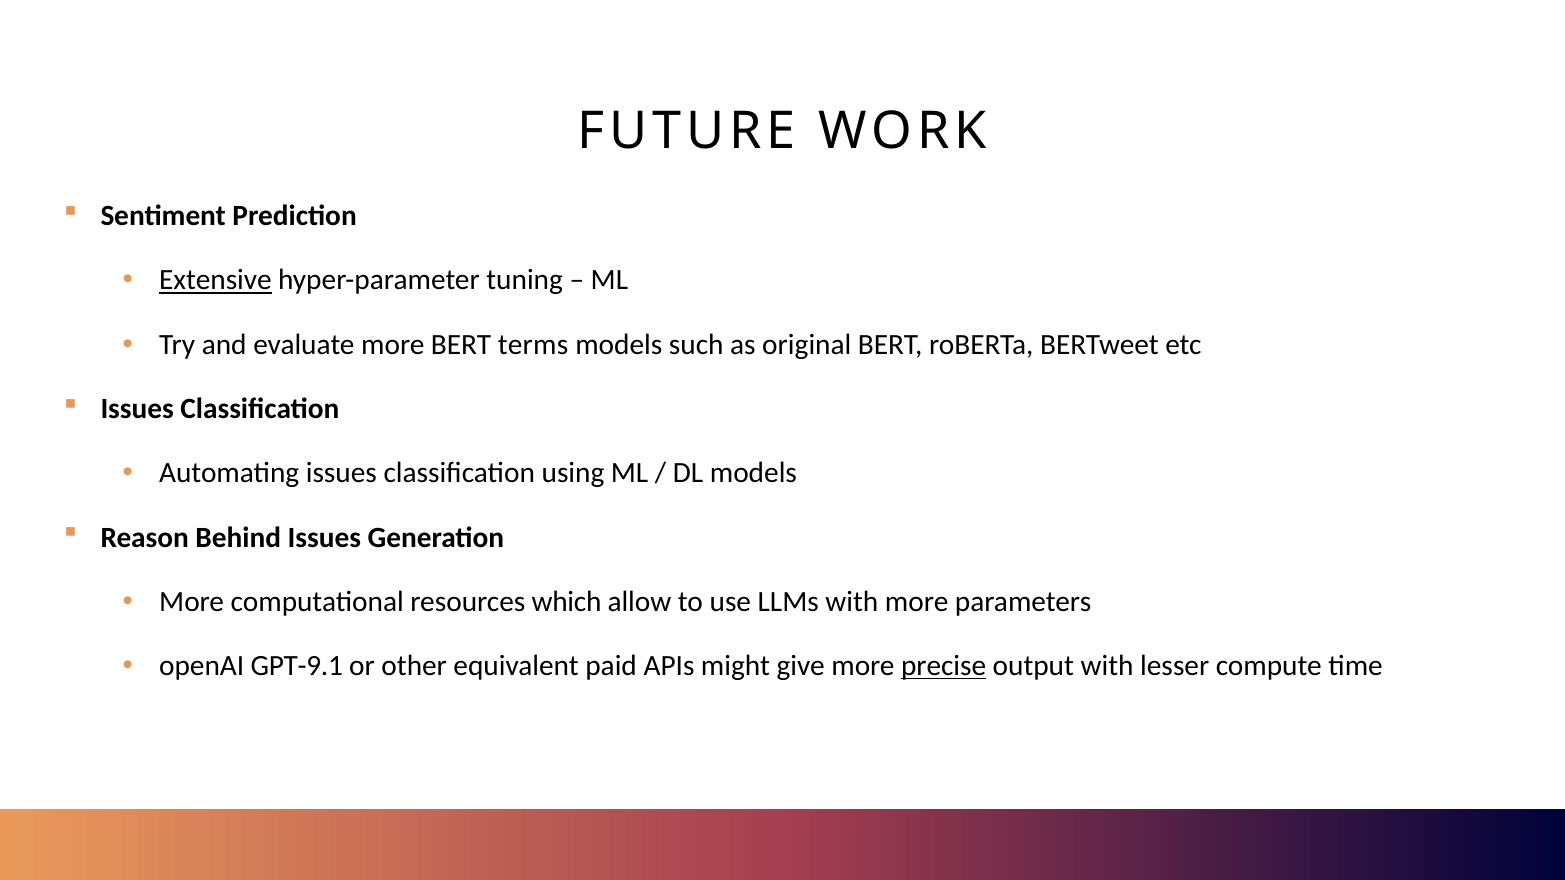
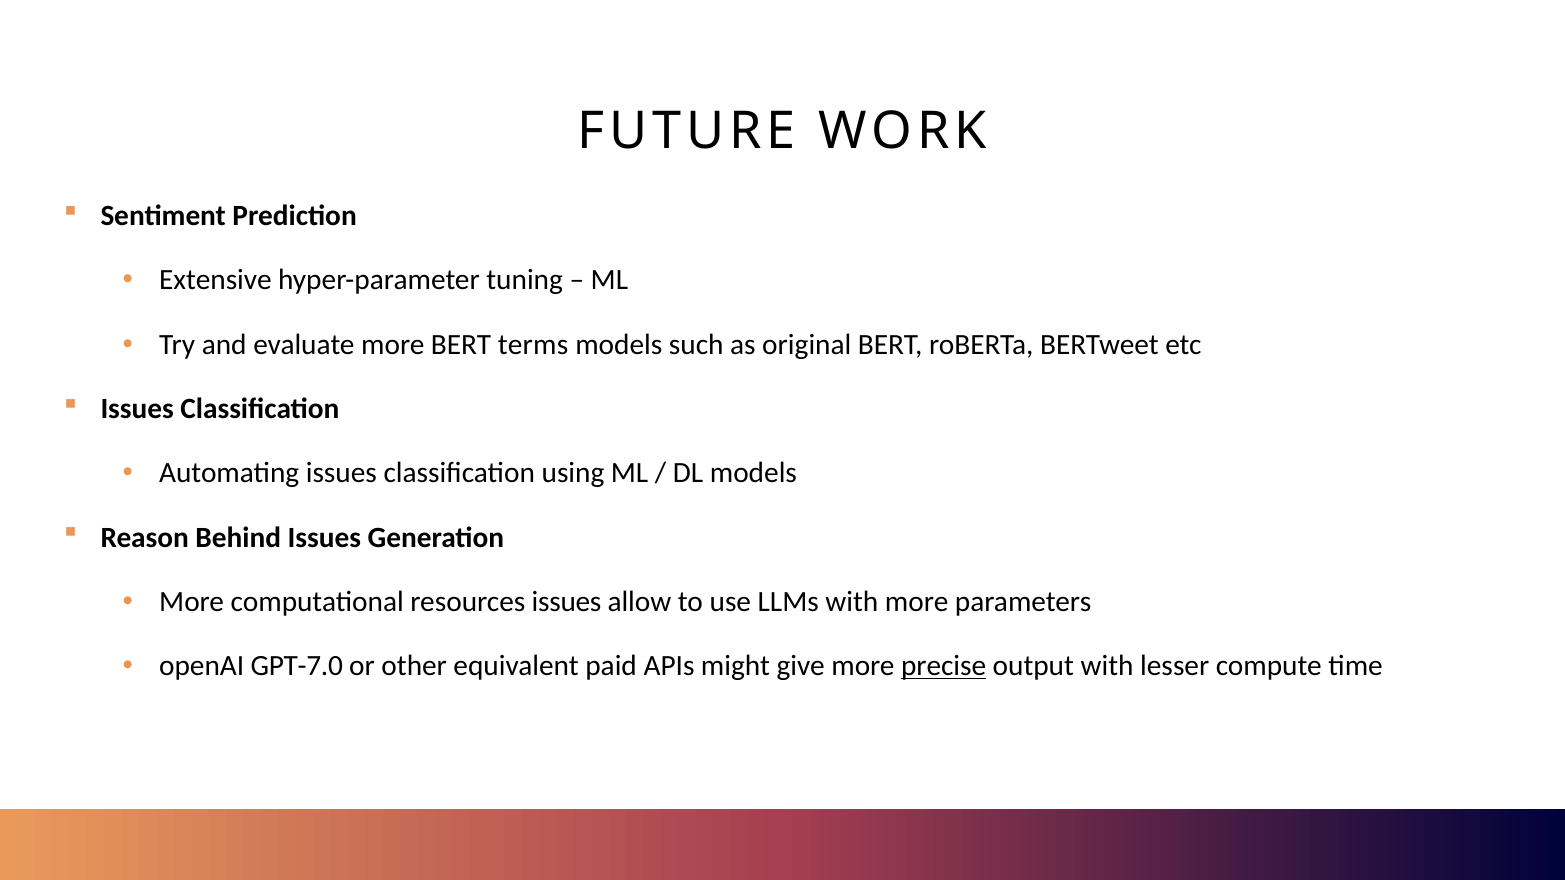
Extensive underline: present -> none (215, 280)
resources which: which -> issues (567, 602)
GPT-9.1: GPT-9.1 -> GPT-7.0 (297, 666)
